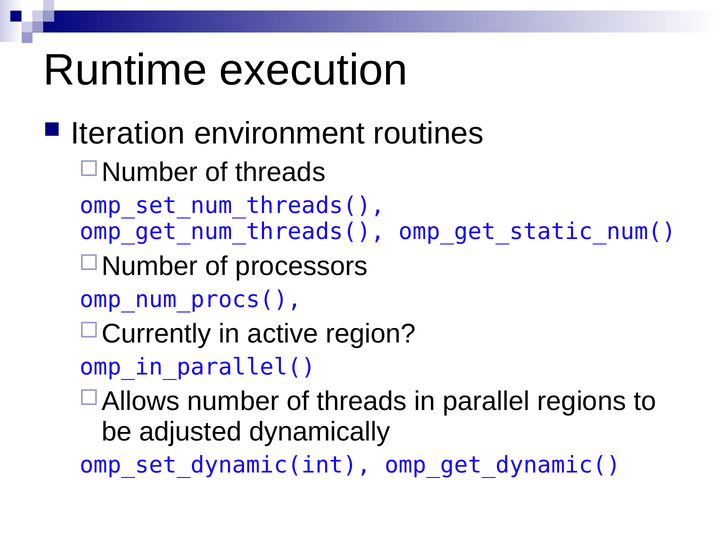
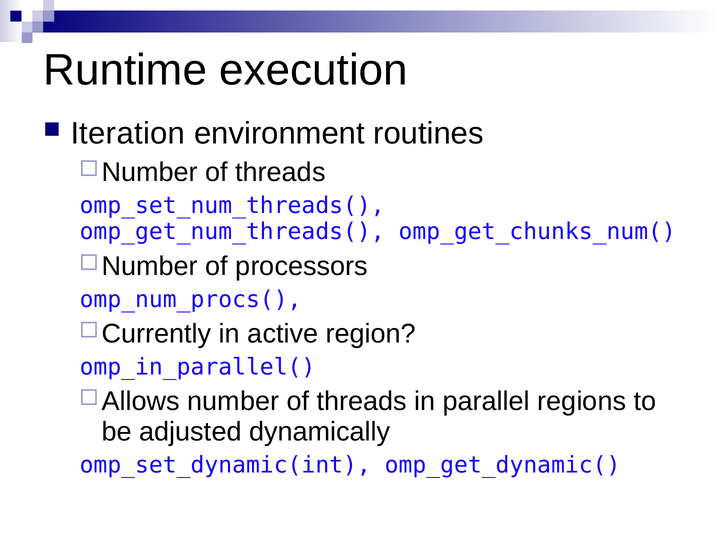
omp_get_static_num(: omp_get_static_num( -> omp_get_chunks_num( (537, 232)
